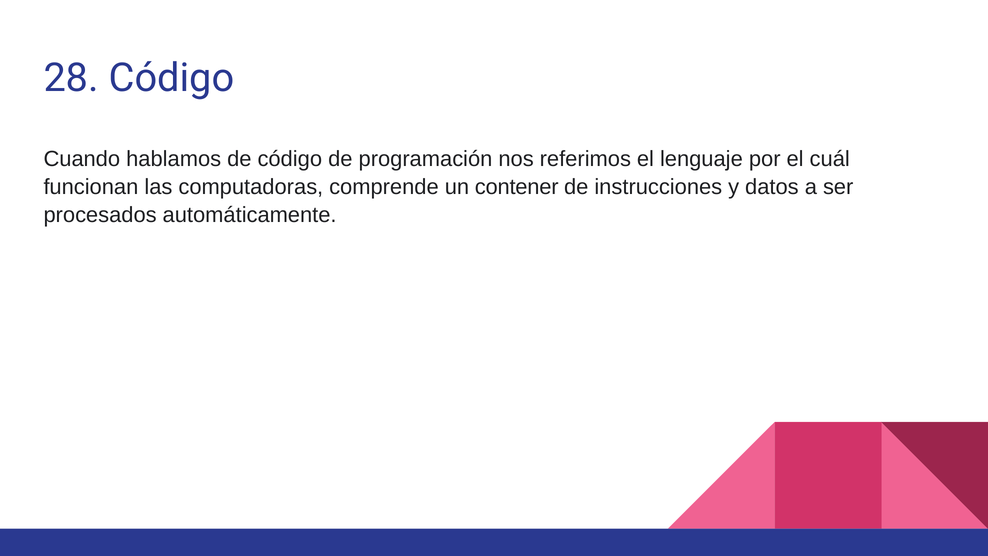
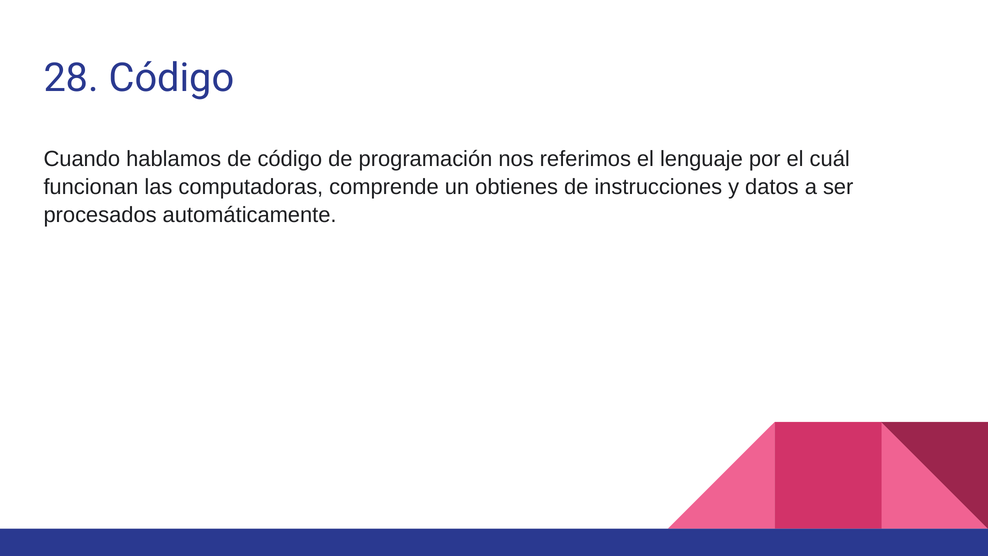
contener: contener -> obtienes (517, 187)
